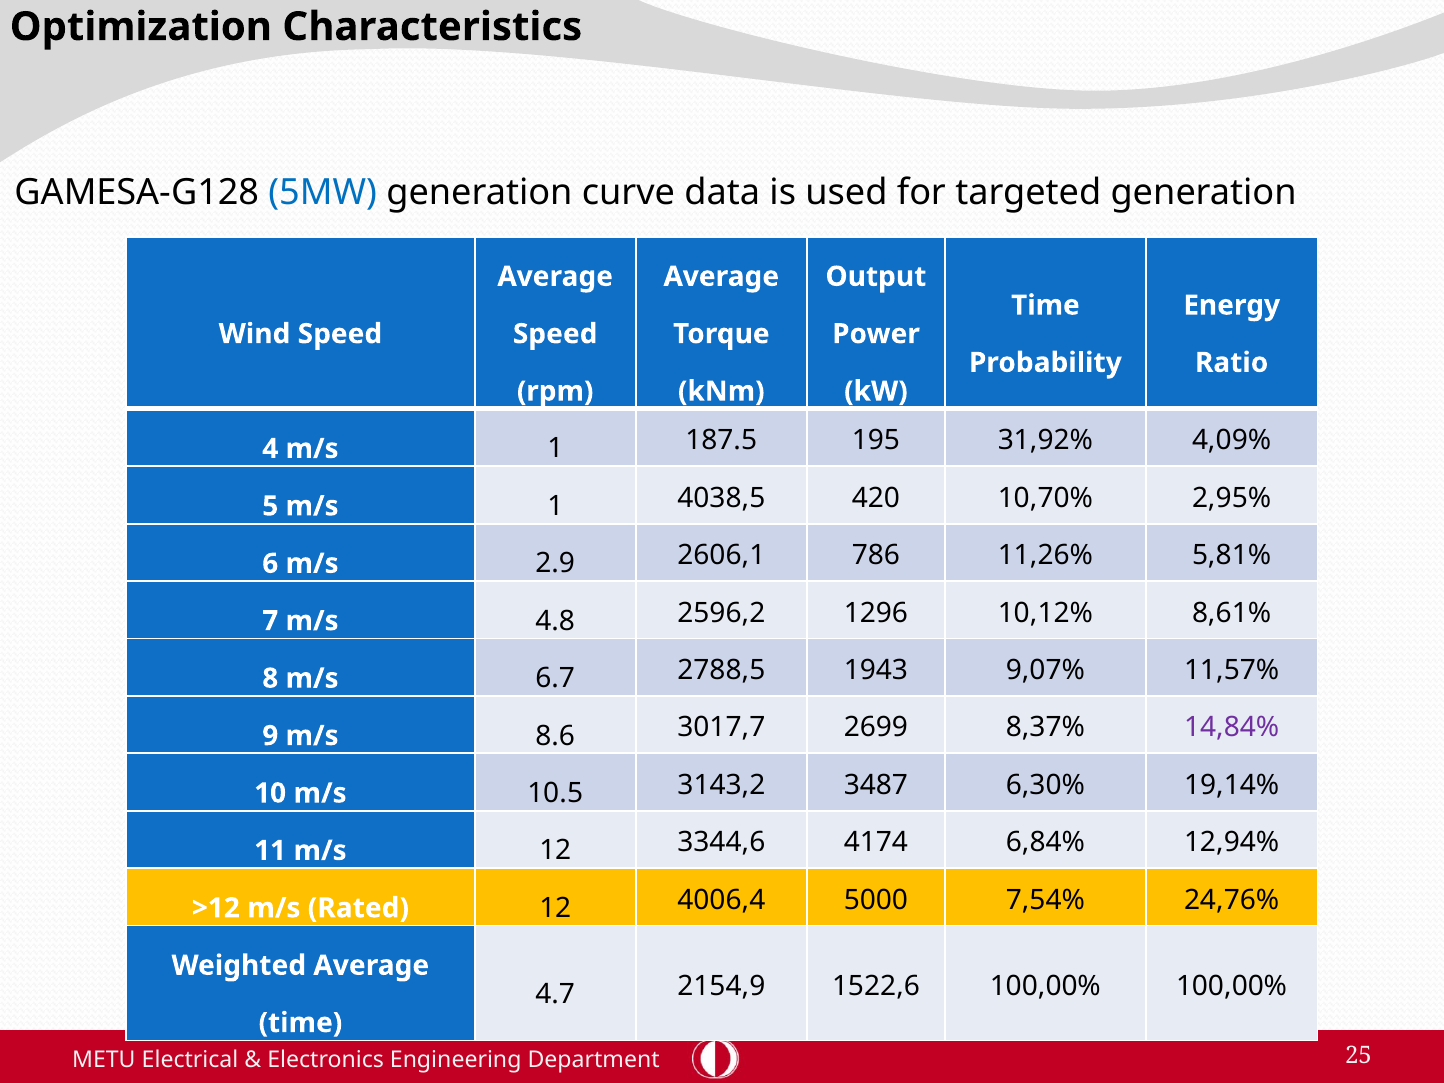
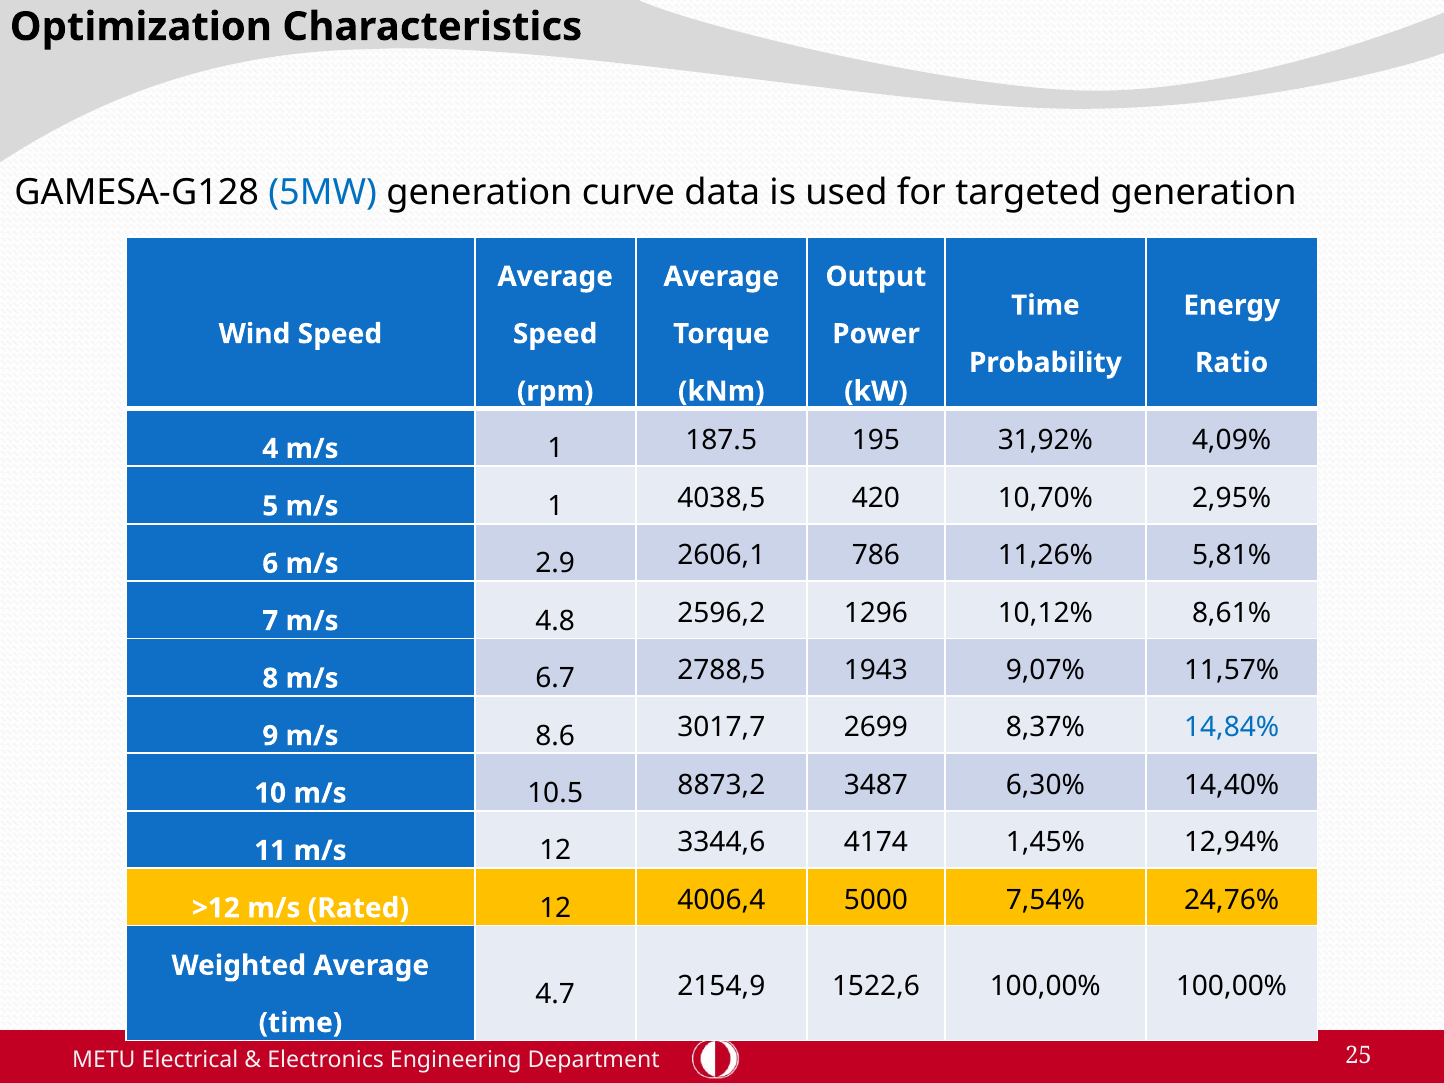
14,84% colour: purple -> blue (1232, 728)
3143,2: 3143,2 -> 8873,2 (721, 785)
19,14%: 19,14% -> 14,40% (1232, 785)
6,84%: 6,84% -> 1,45% (1045, 842)
